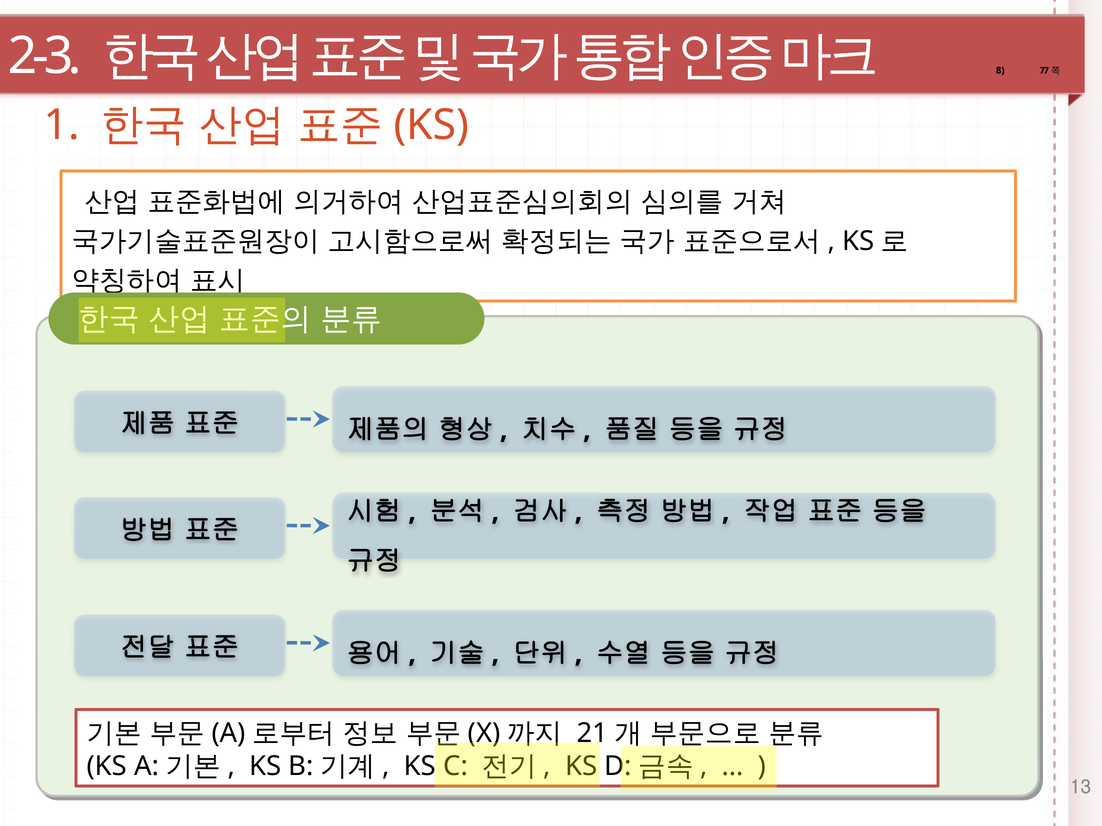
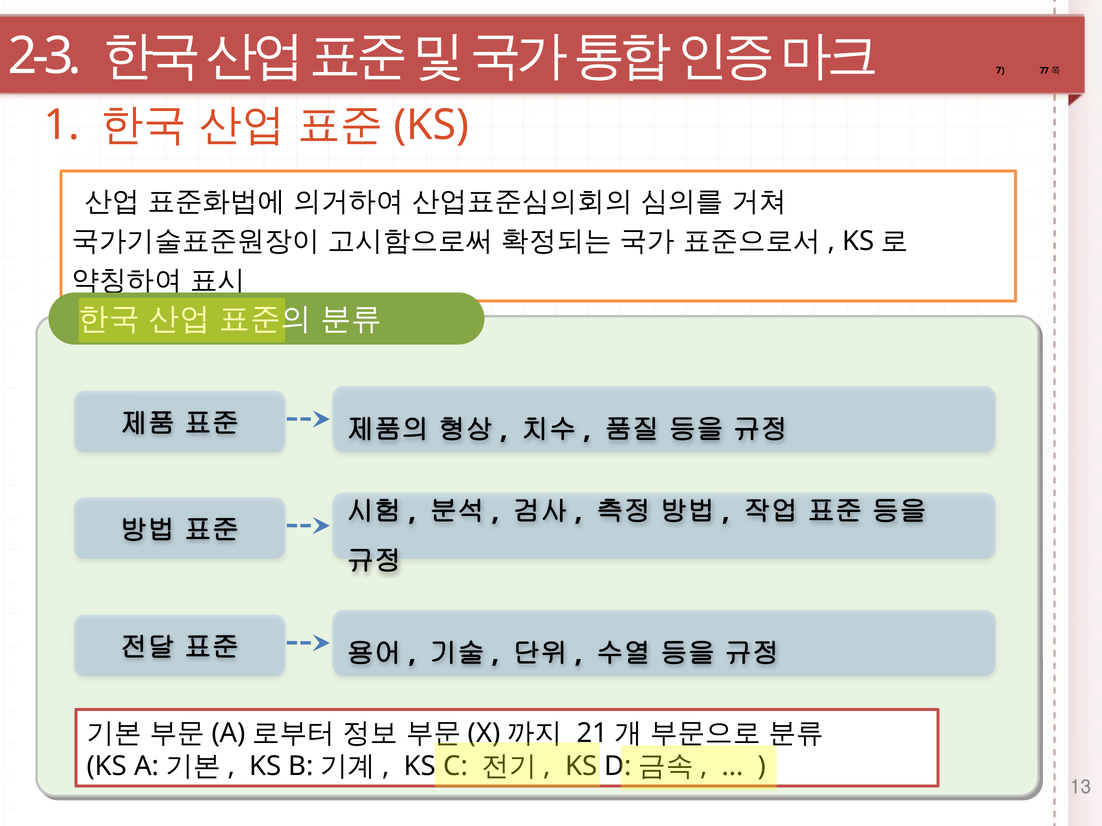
8: 8 -> 7 (1000, 70)
